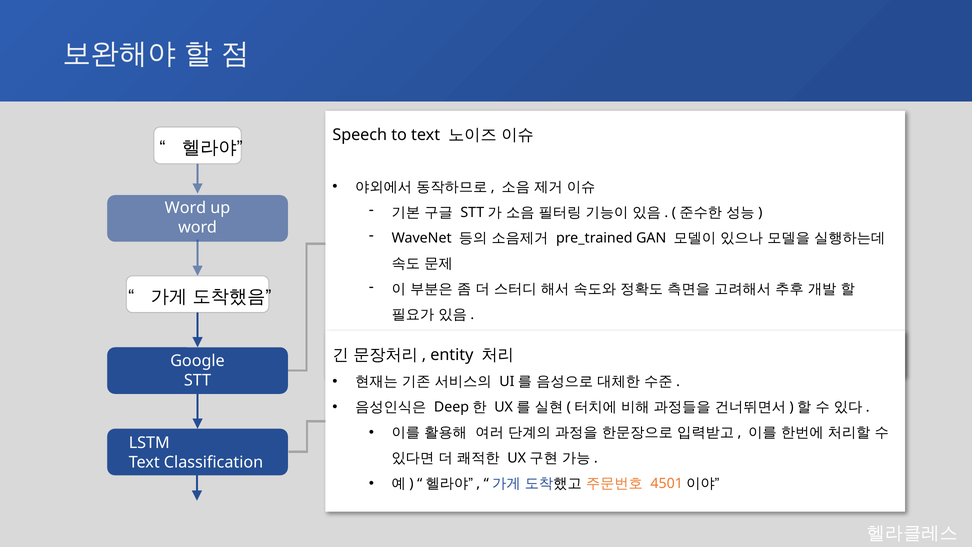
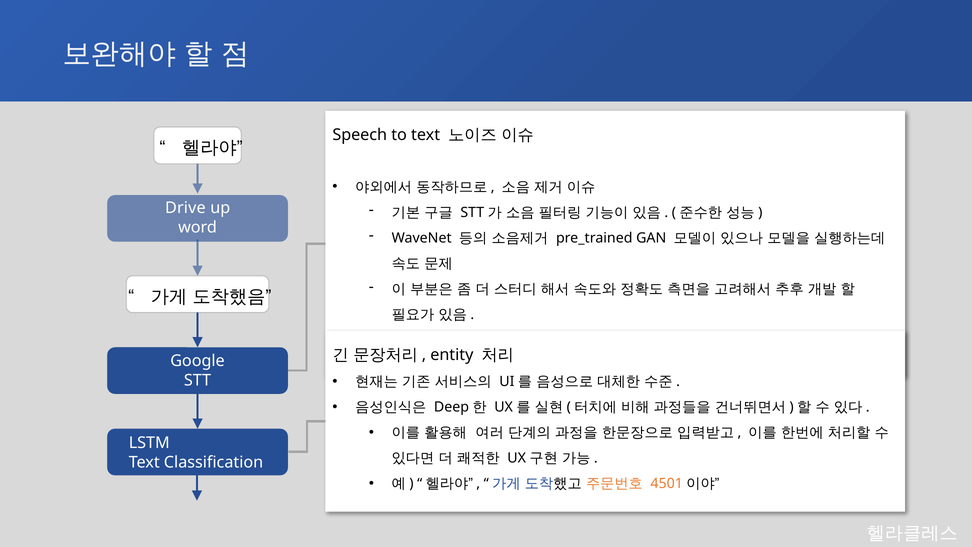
Word: Word -> Drive (185, 208)
